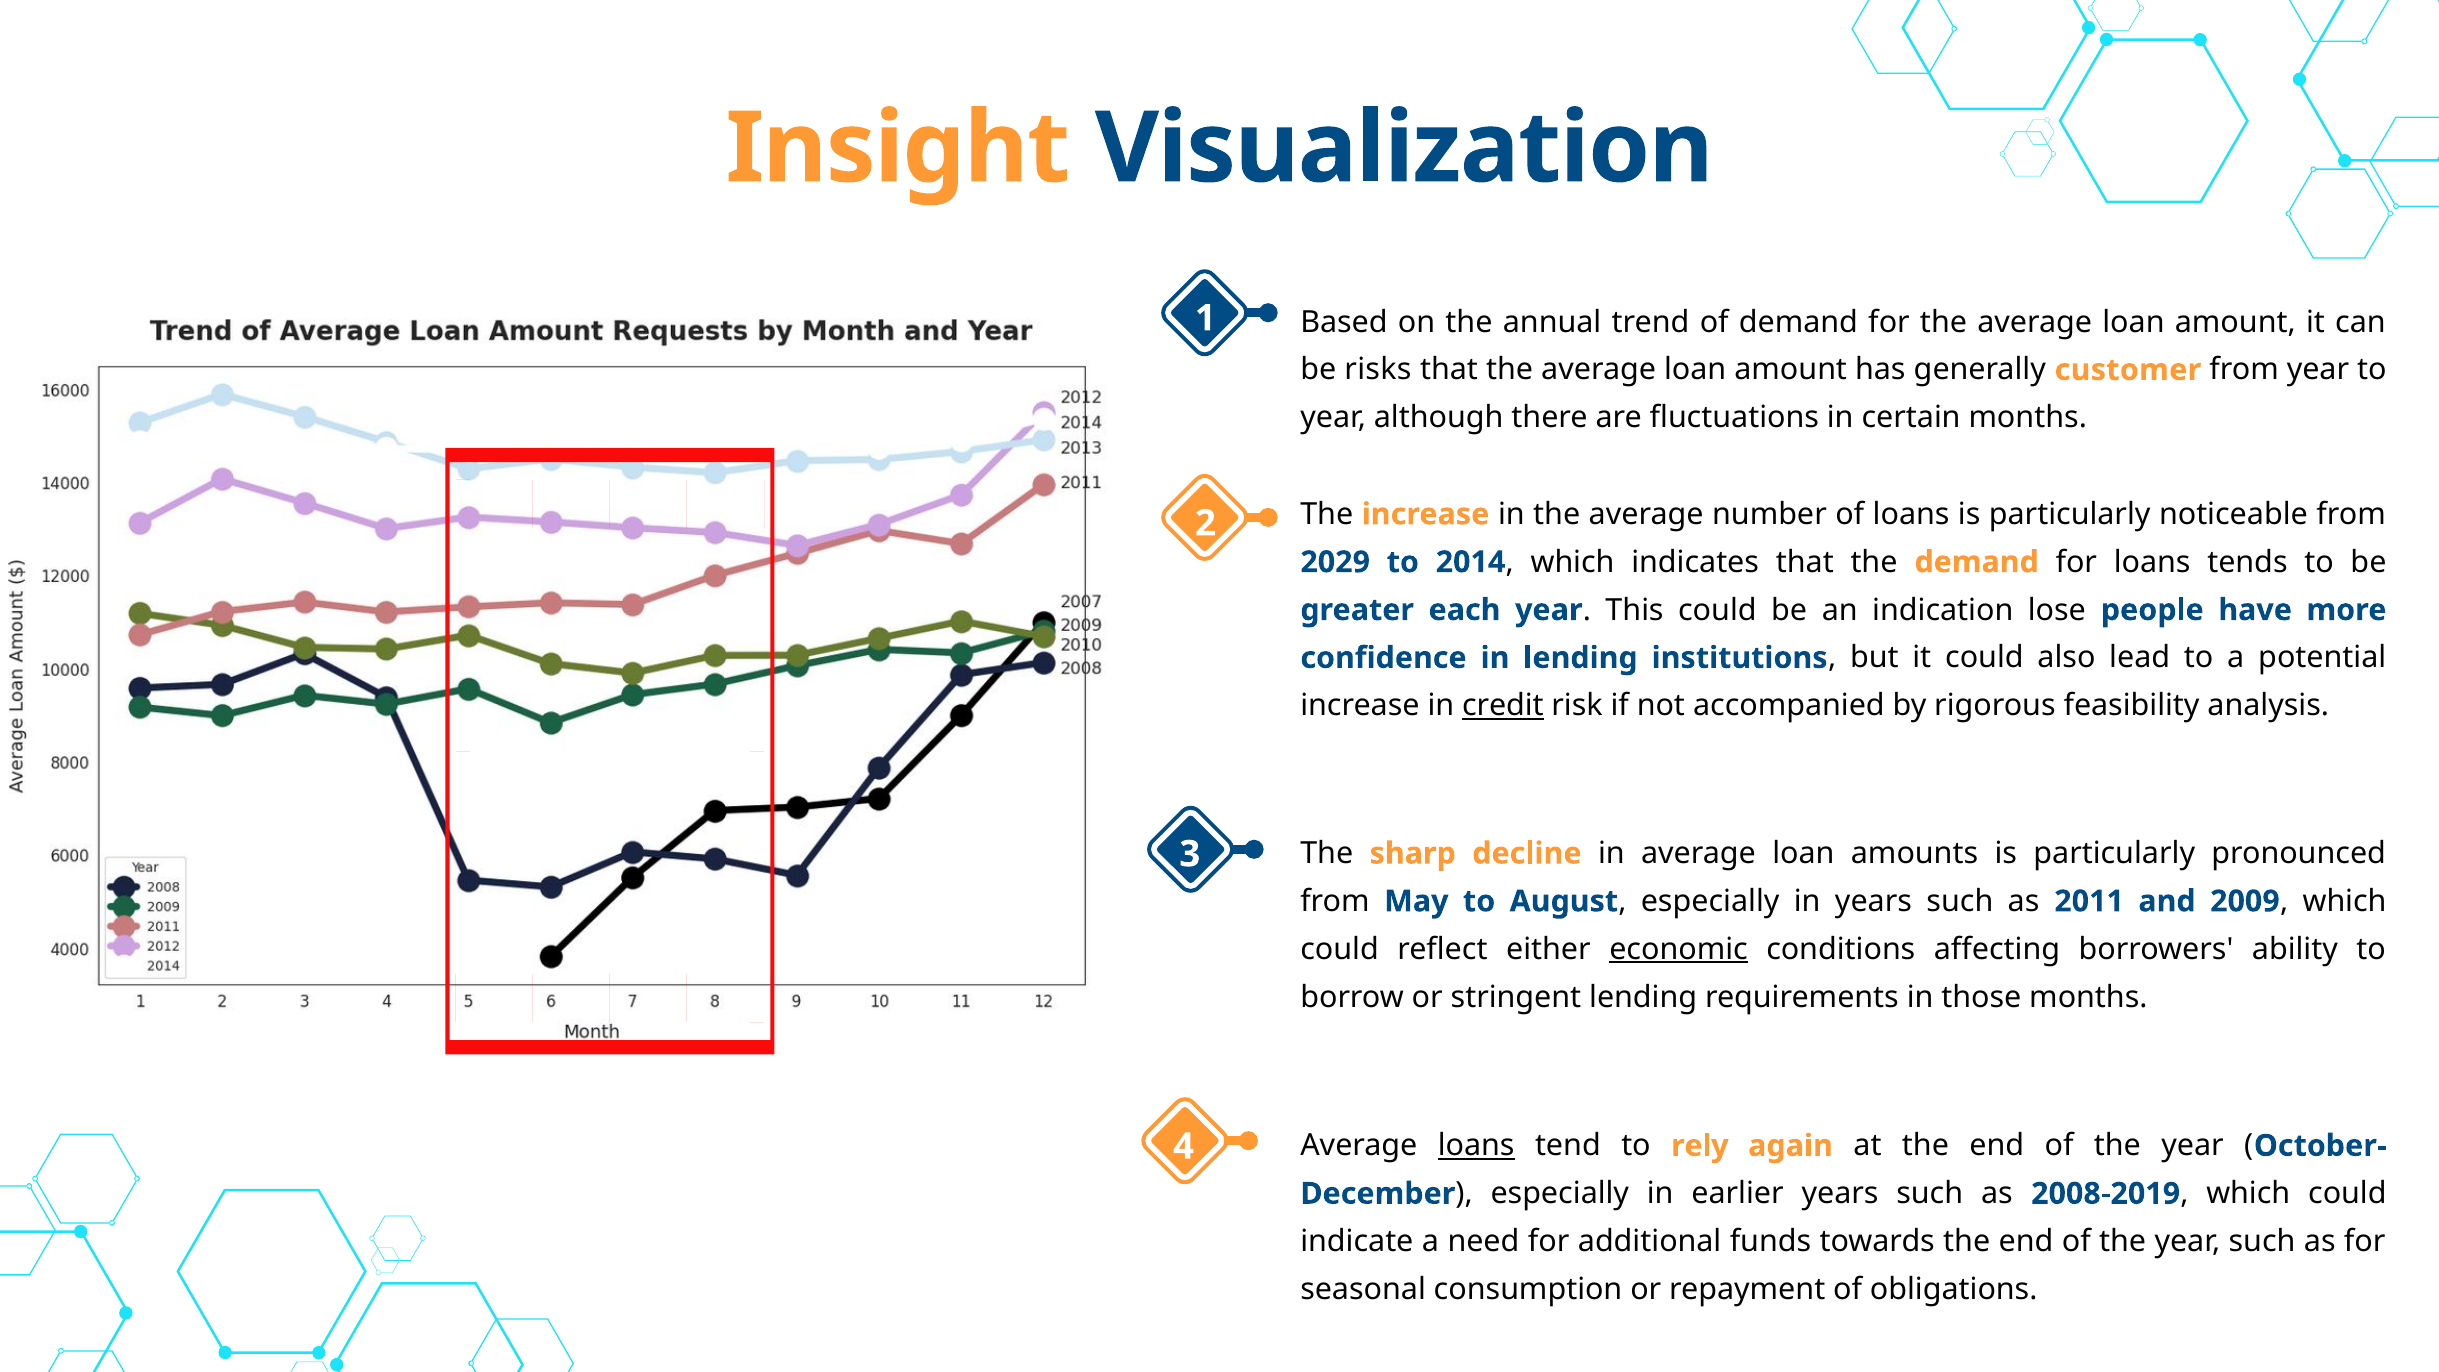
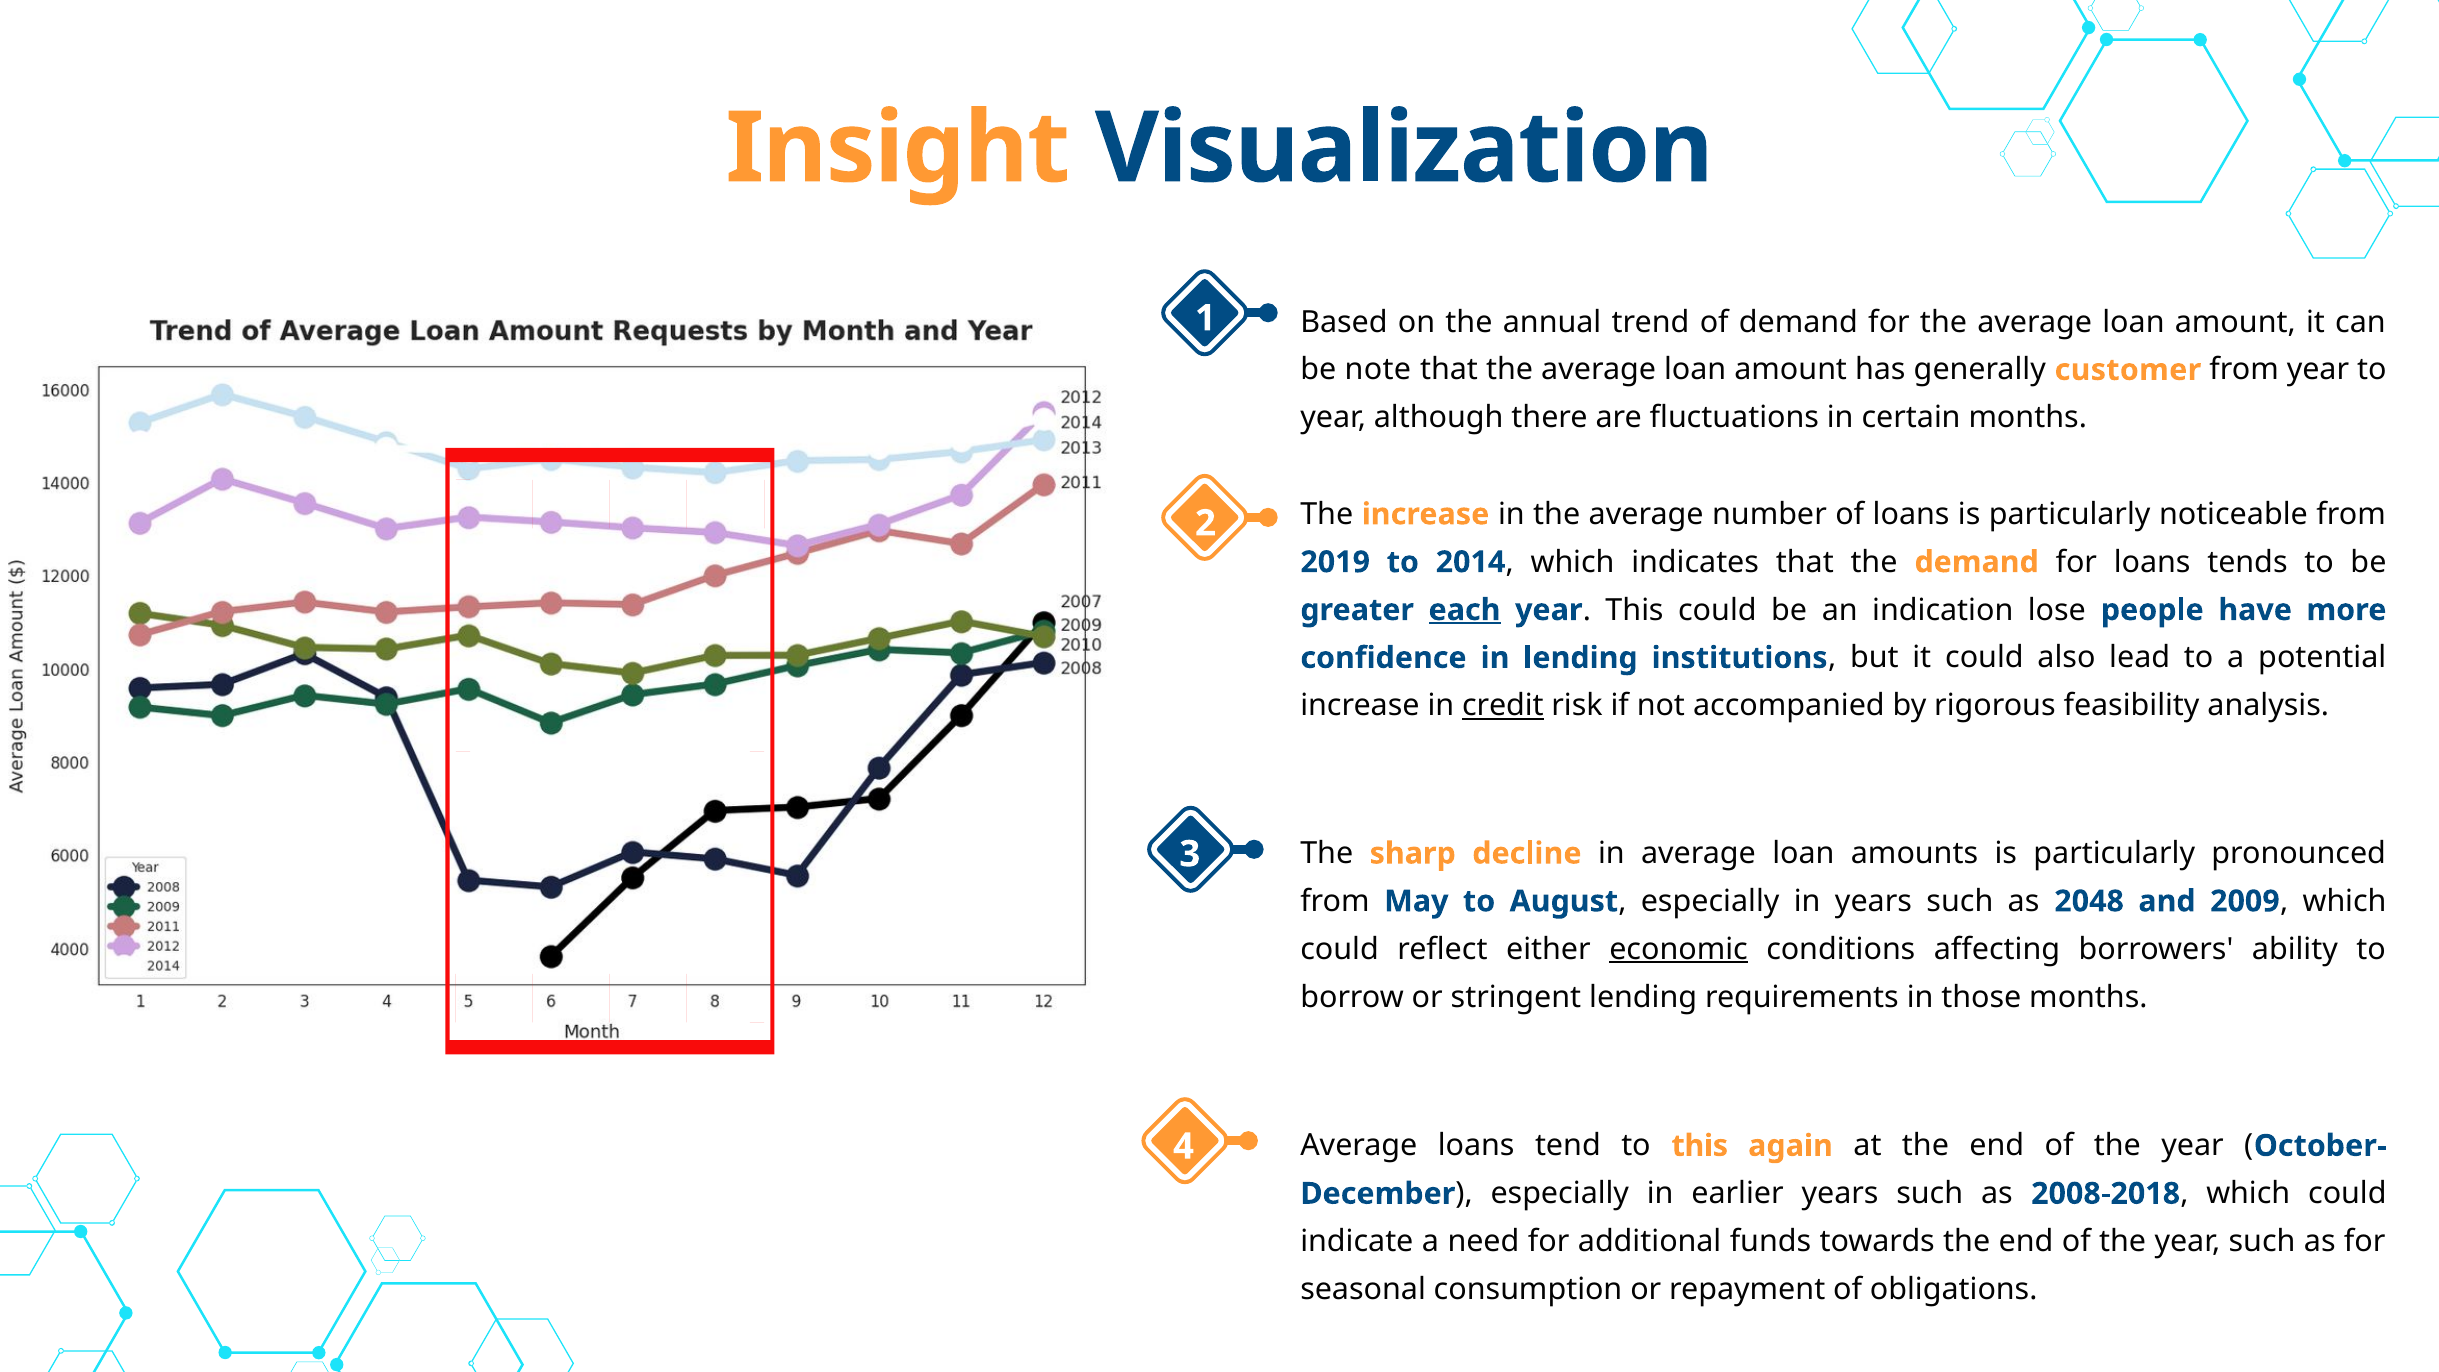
risks: risks -> note (1378, 370)
2029: 2029 -> 2019 (1335, 562)
each underline: none -> present (1465, 610)
2011: 2011 -> 2048 (2089, 901)
loans underline: present -> none (1476, 1146)
to rely: rely -> this (1700, 1146)
2008-2019: 2008-2019 -> 2008-2018 (2106, 1194)
